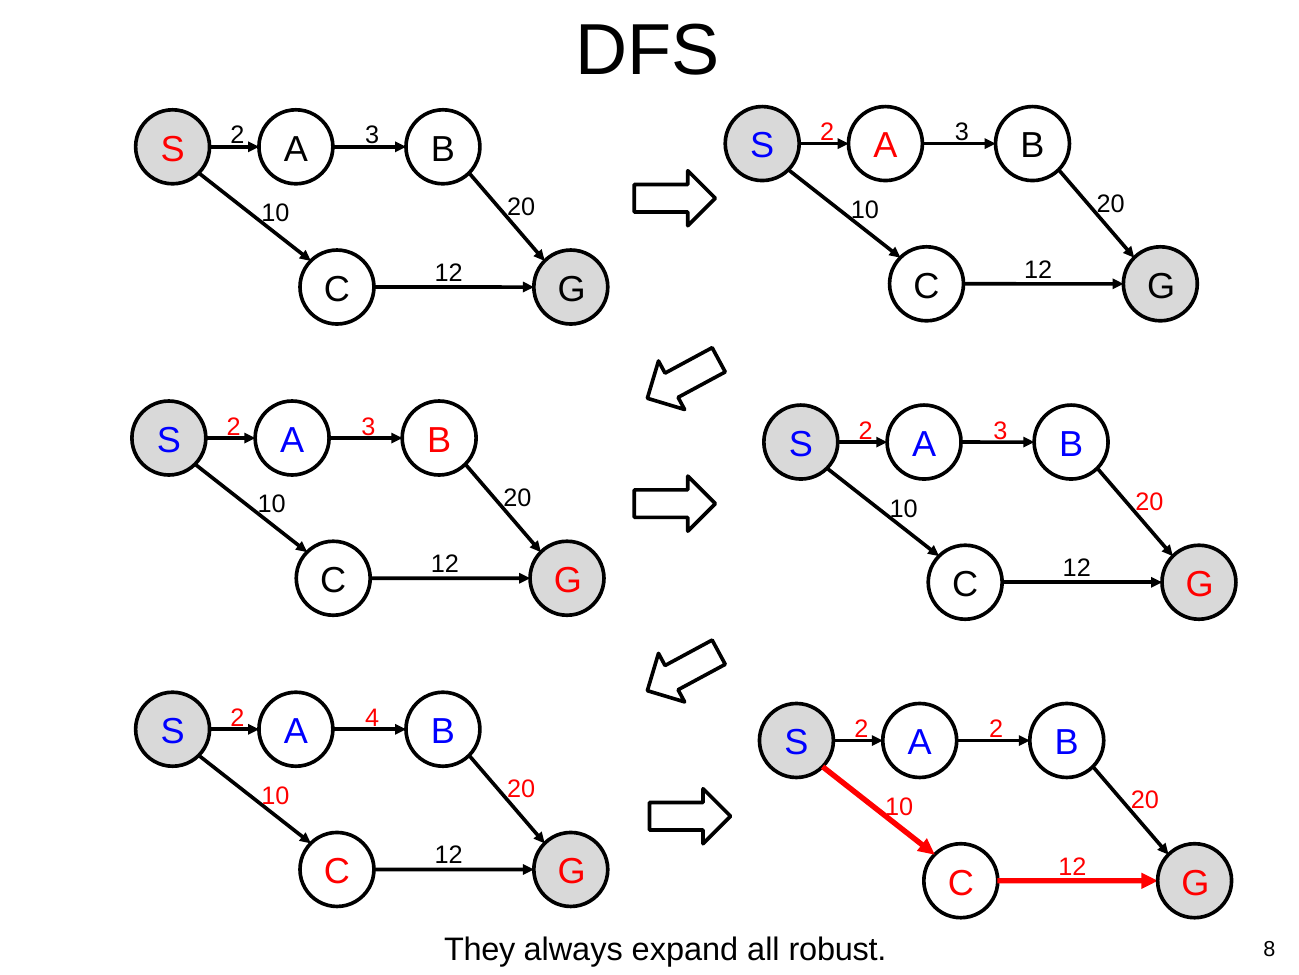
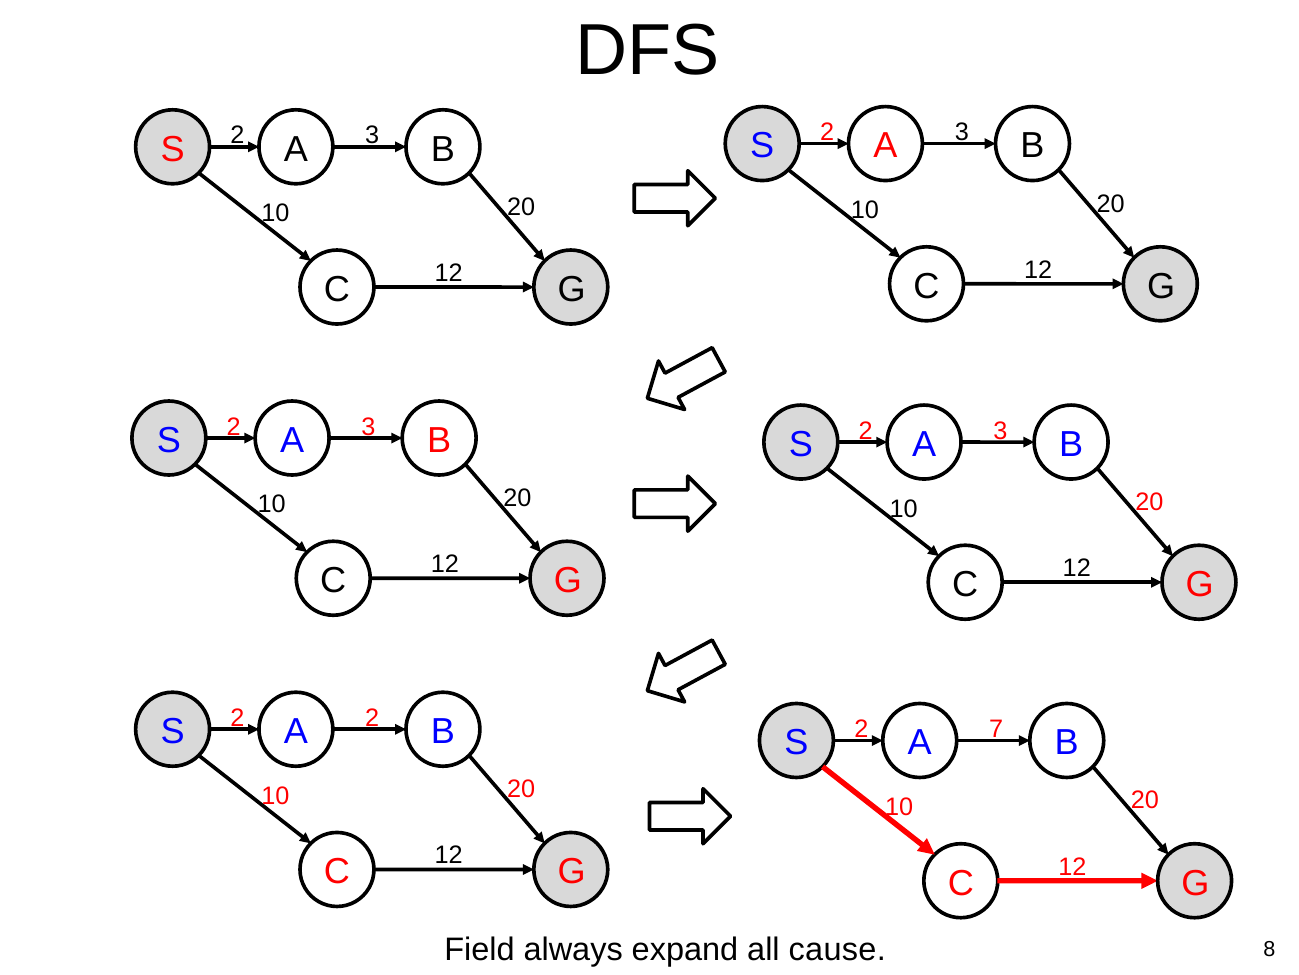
2 4: 4 -> 2 (372, 717)
2 2: 2 -> 7 (996, 729)
They: They -> Field (480, 949)
robust: robust -> cause (837, 949)
